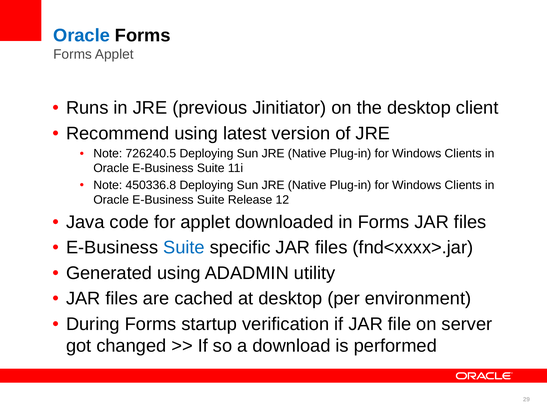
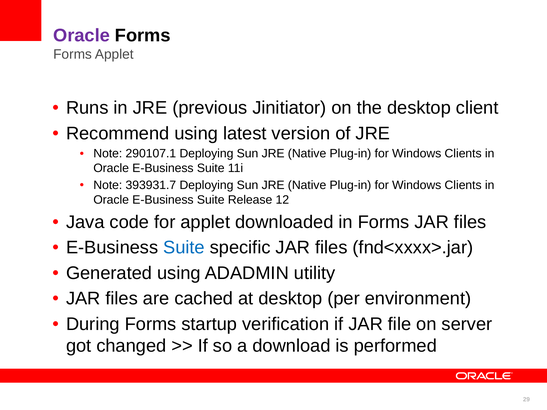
Oracle colour: blue -> purple (82, 35)
726240.5: 726240.5 -> 290107.1 (151, 154)
450336.8: 450336.8 -> 393931.7 (151, 185)
